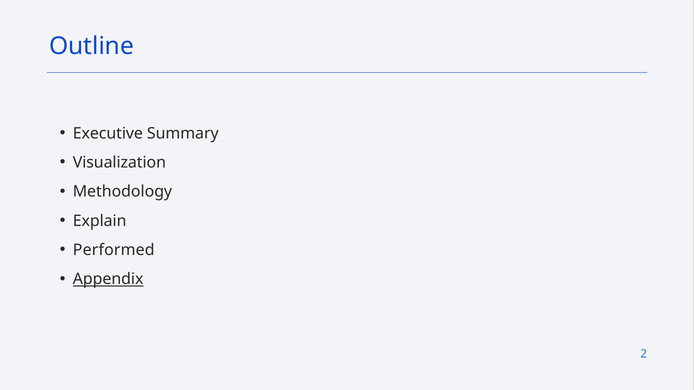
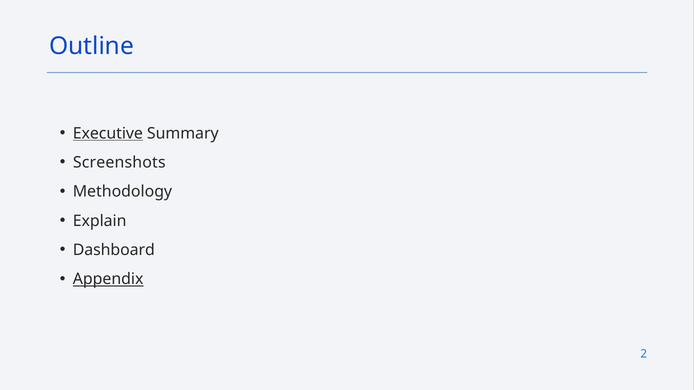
Executive underline: none -> present (108, 134)
Visualization: Visualization -> Screenshots (119, 163)
Performed: Performed -> Dashboard (114, 250)
